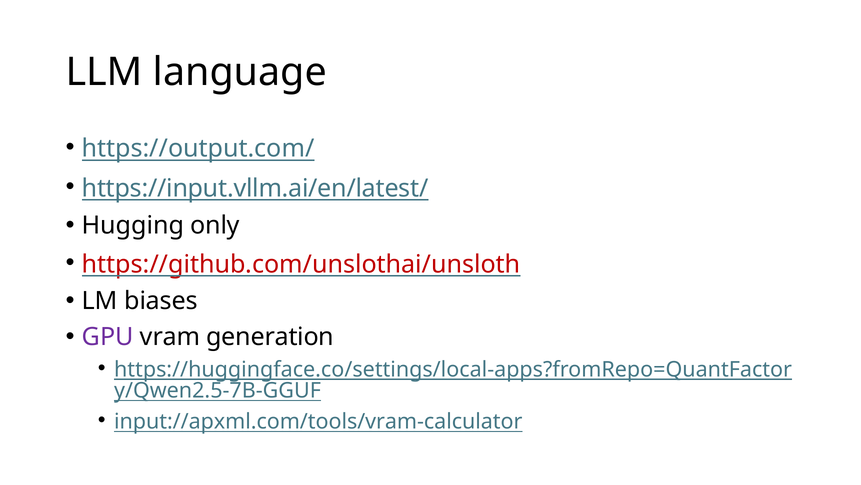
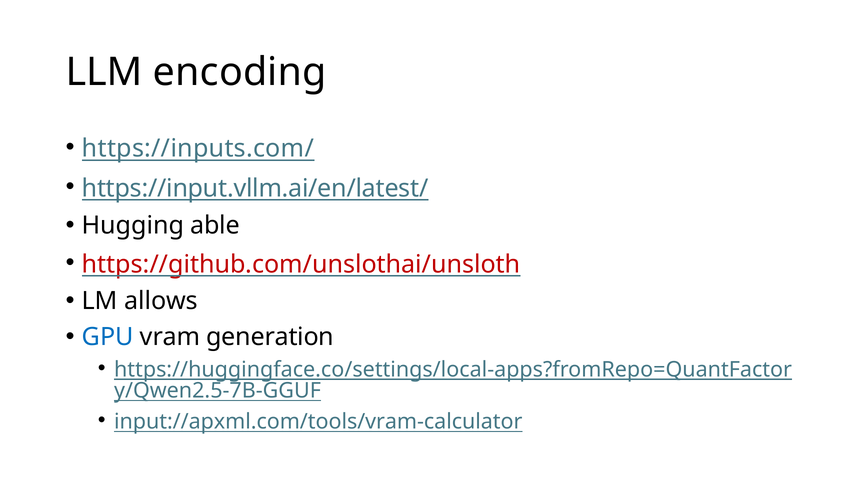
language: language -> encoding (240, 72)
https://output.com/: https://output.com/ -> https://inputs.com/ (198, 148)
only: only -> able (215, 225)
biases: biases -> allows (161, 301)
GPU colour: purple -> blue (108, 337)
